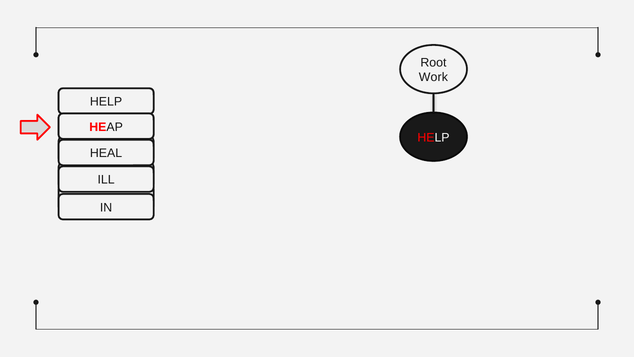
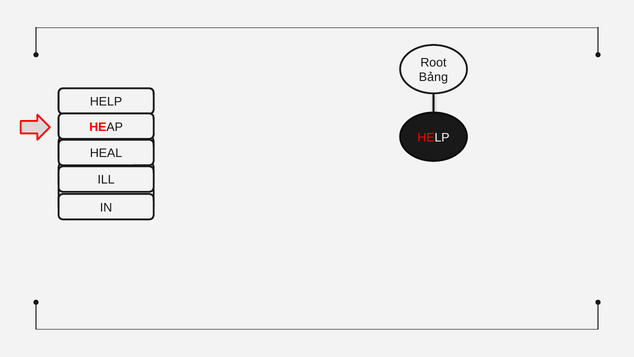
Work: Work -> Bảng (433, 77)
